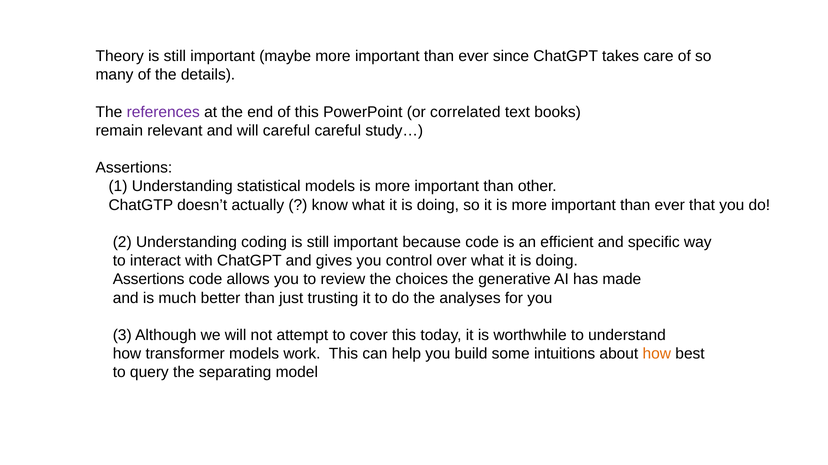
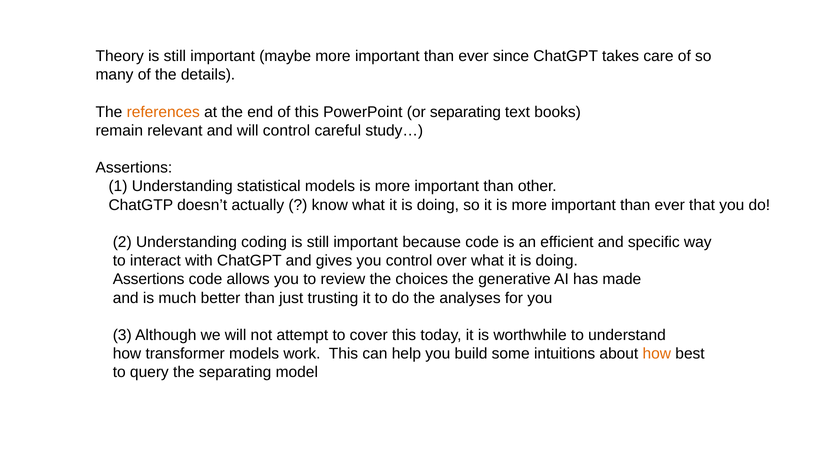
references colour: purple -> orange (163, 112)
or correlated: correlated -> separating (465, 112)
will careful: careful -> control (286, 131)
